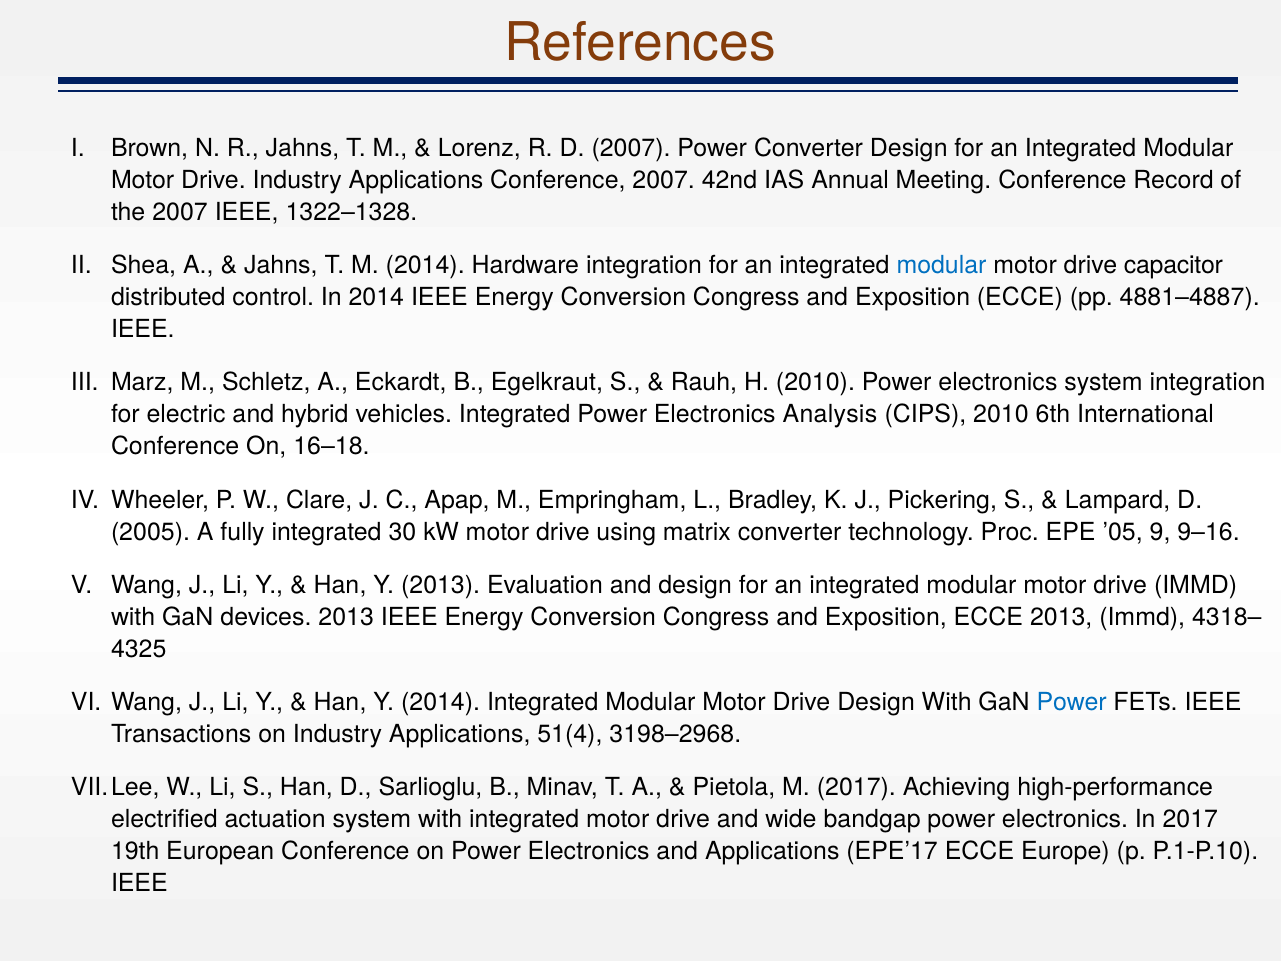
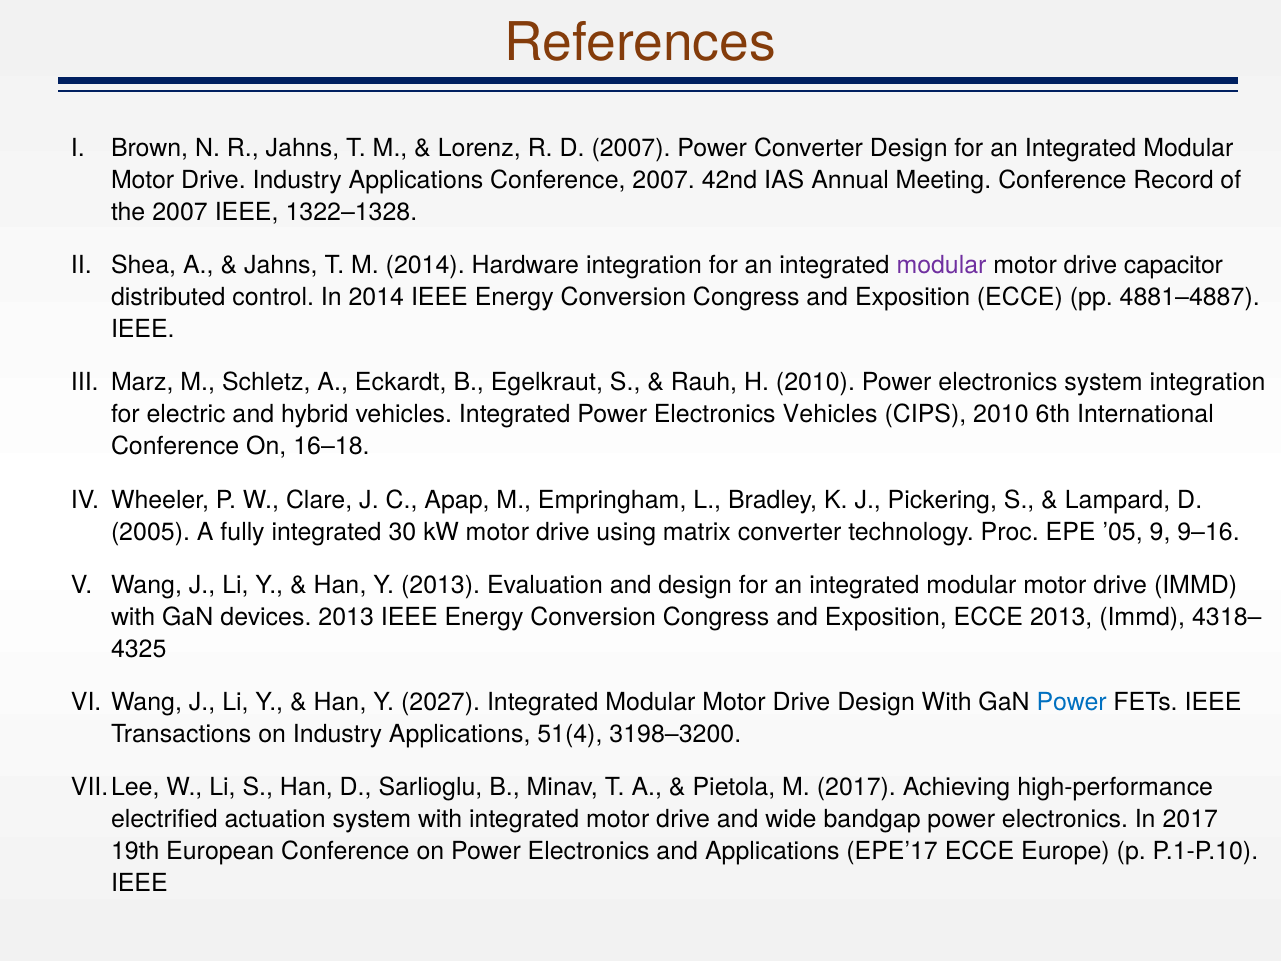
modular colour: blue -> purple (941, 265)
Electronics Analysis: Analysis -> Vehicles (830, 414)
Y 2014: 2014 -> 2027 (441, 702)
3198–2968: 3198–2968 -> 3198–3200 (675, 734)
